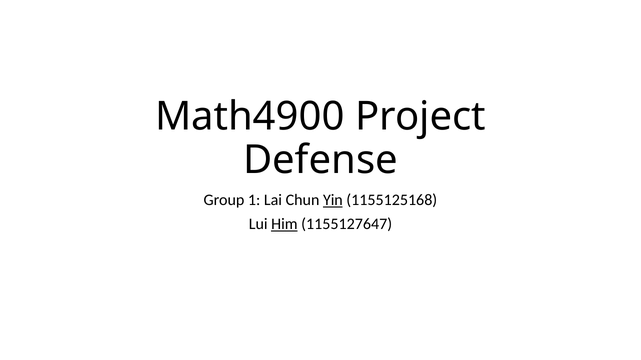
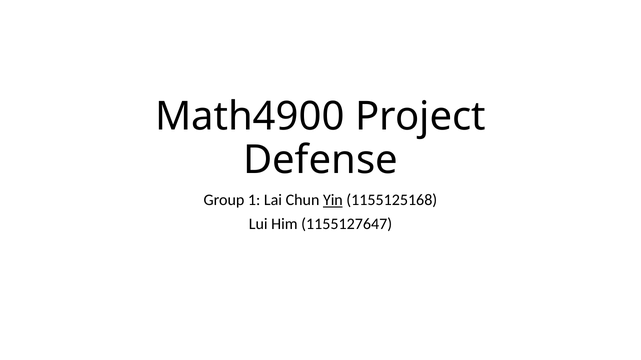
Him underline: present -> none (284, 224)
